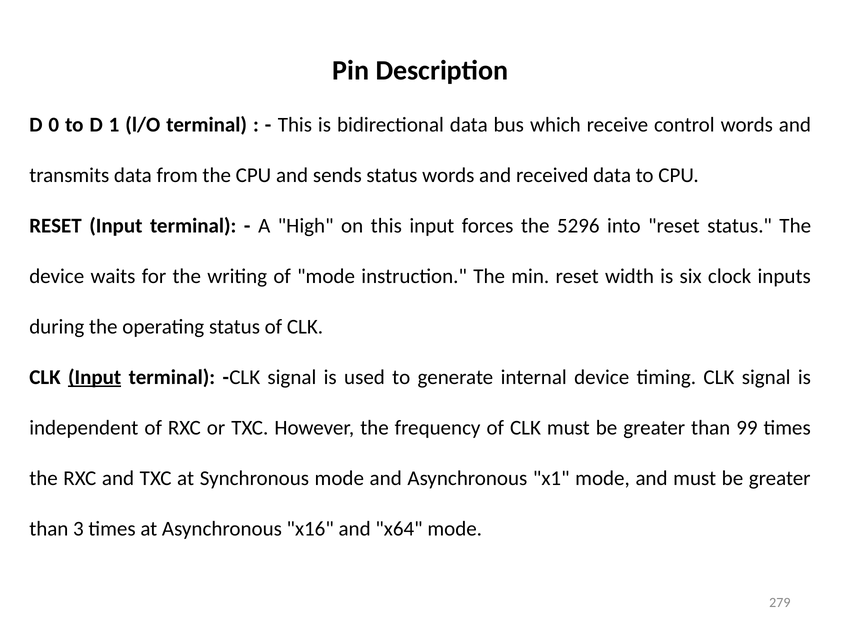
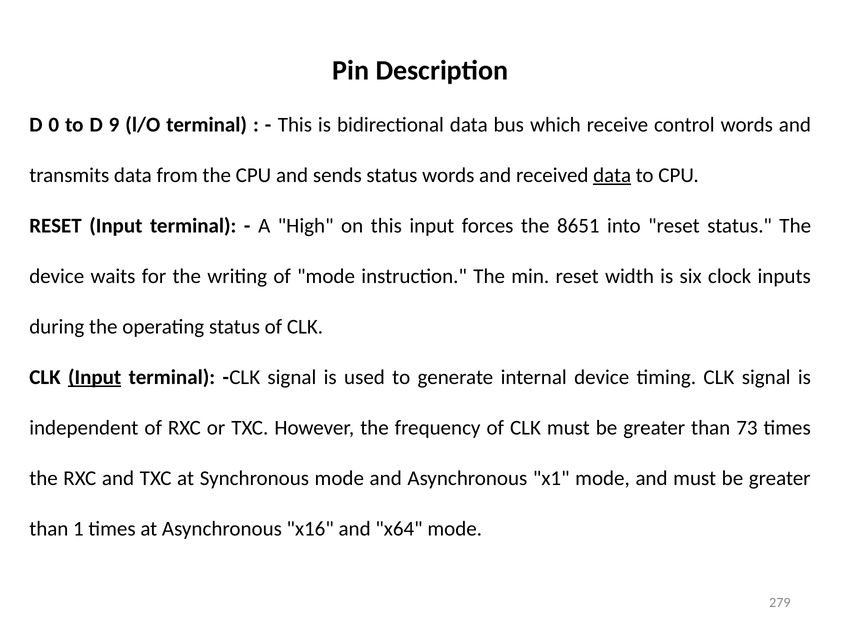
1: 1 -> 9 (114, 125)
data underline: none -> present (612, 175)
5296: 5296 -> 8651 (578, 226)
99: 99 -> 73 (747, 427)
3: 3 -> 1 (78, 528)
